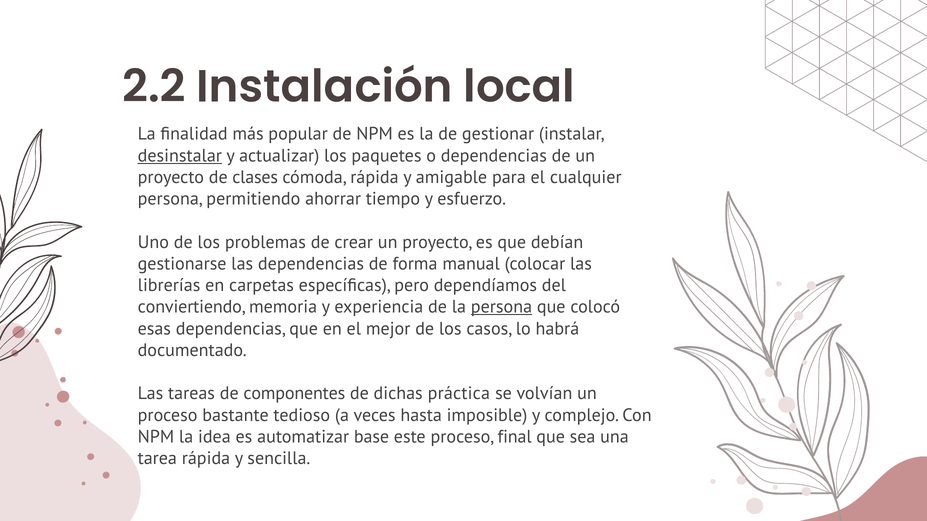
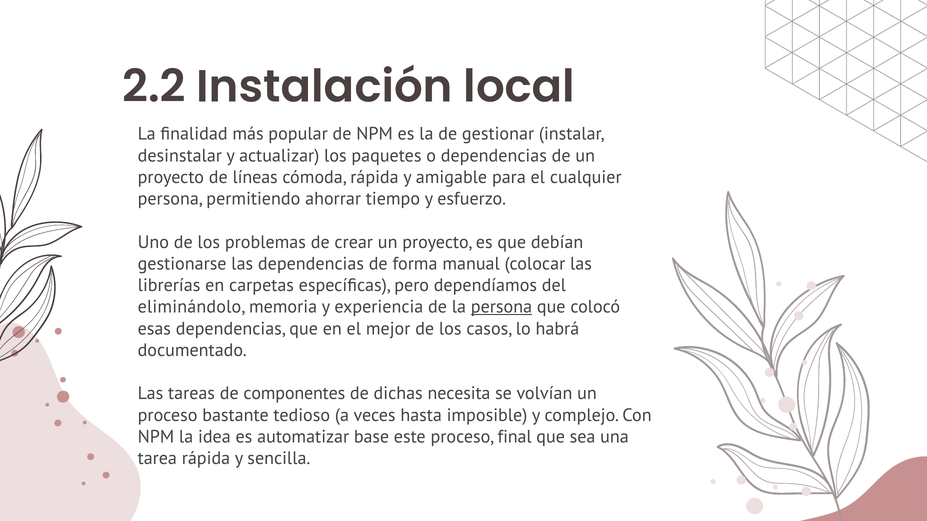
desinstalar underline: present -> none (180, 156)
clases: clases -> líneas (255, 177)
conviertiendo: conviertiendo -> eliminándolo (192, 307)
práctica: práctica -> necesita (459, 394)
